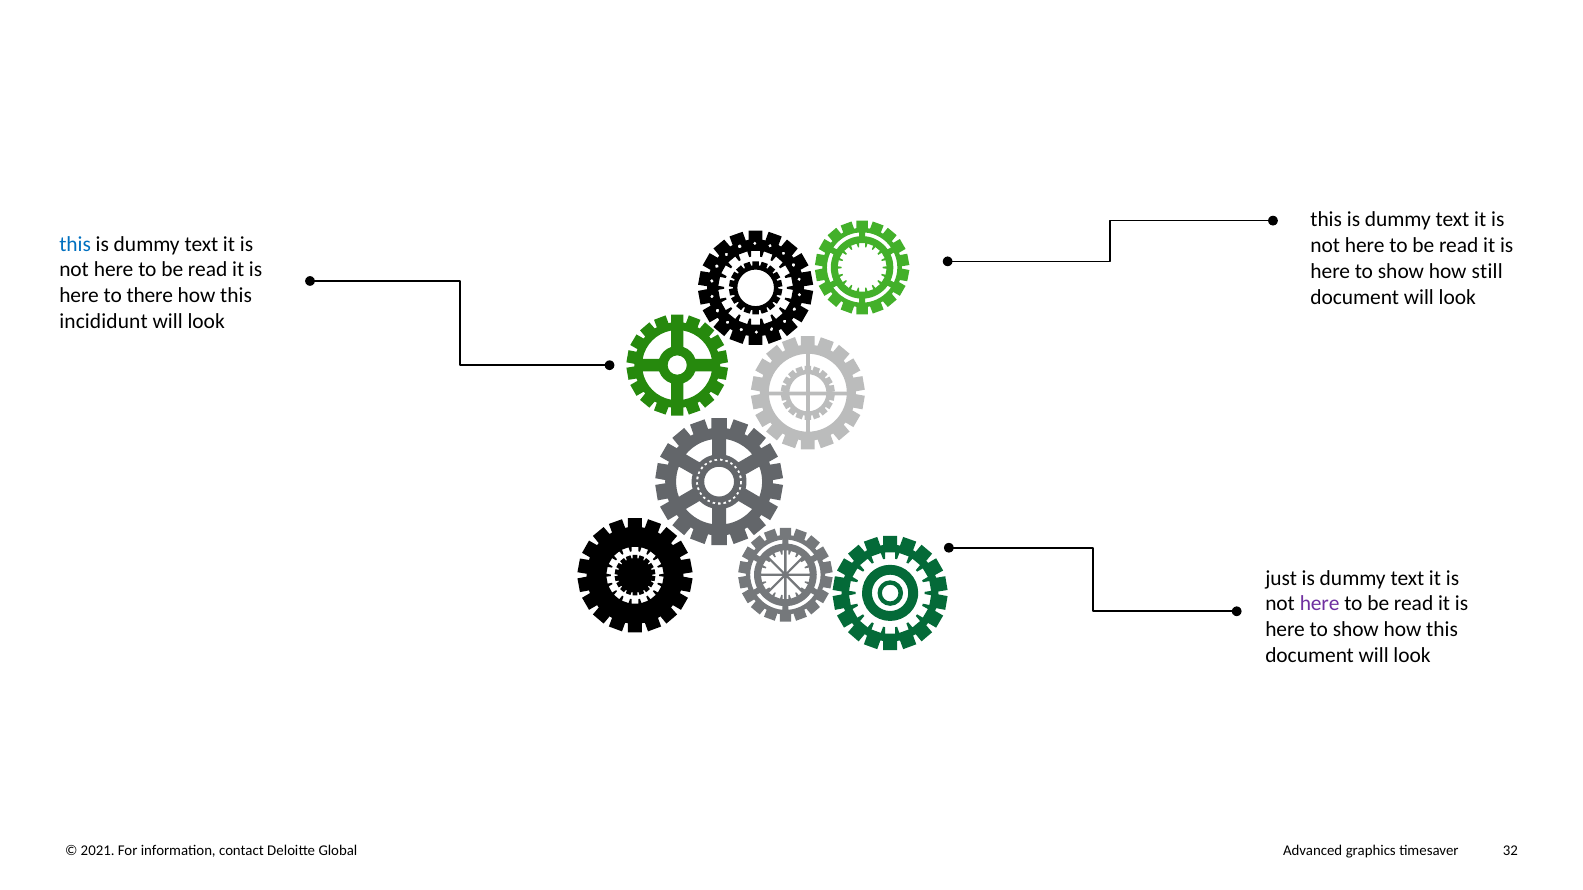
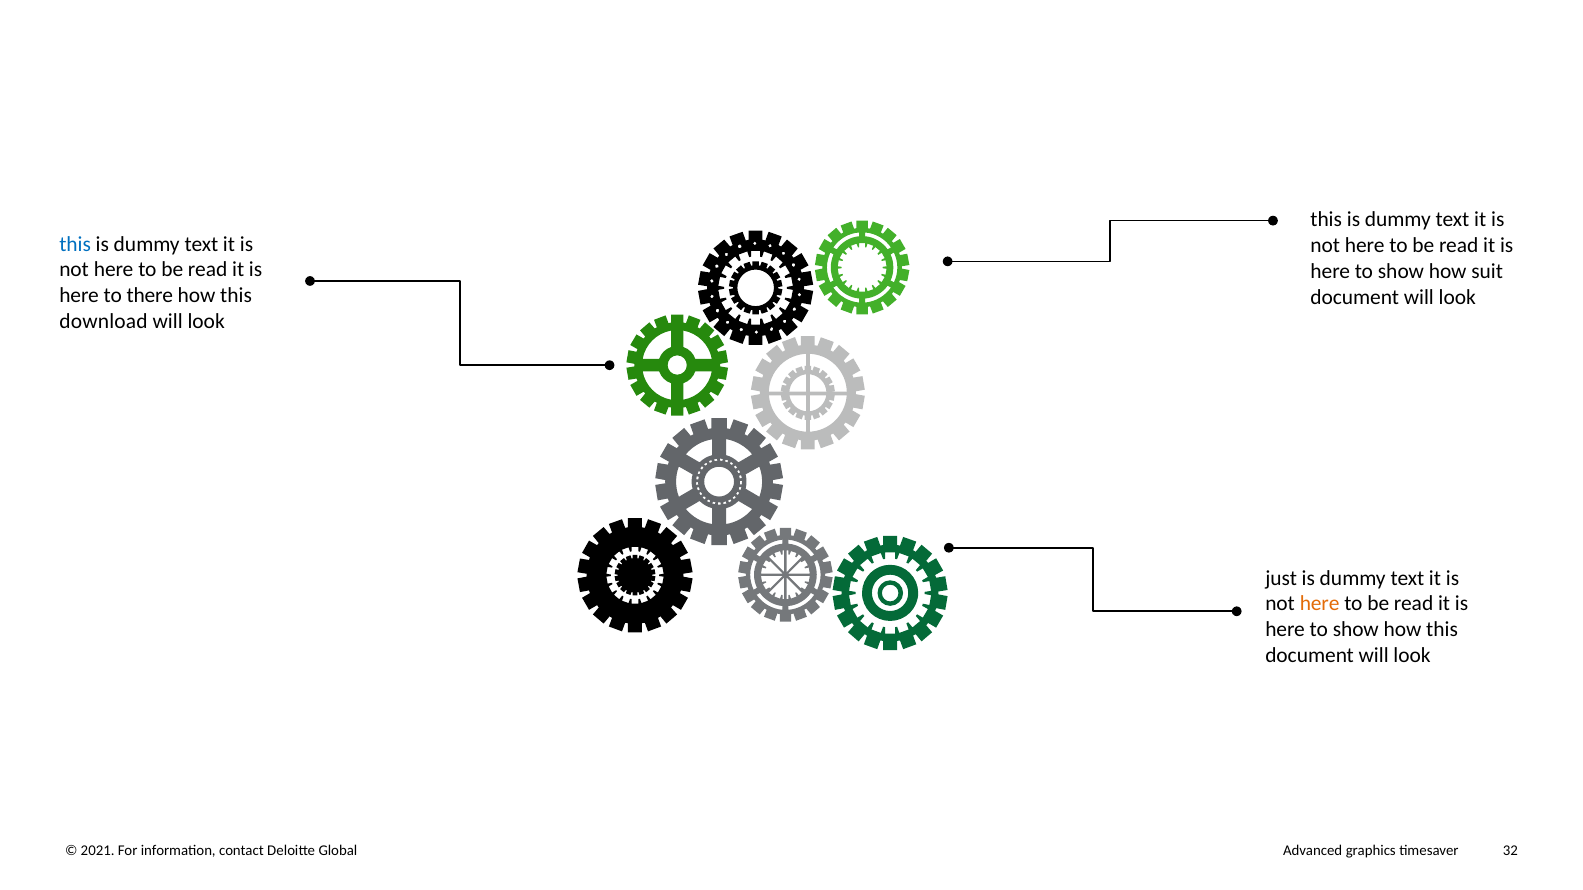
still: still -> suit (1487, 271)
incididunt: incididunt -> download (104, 321)
here colour: purple -> orange (1320, 604)
